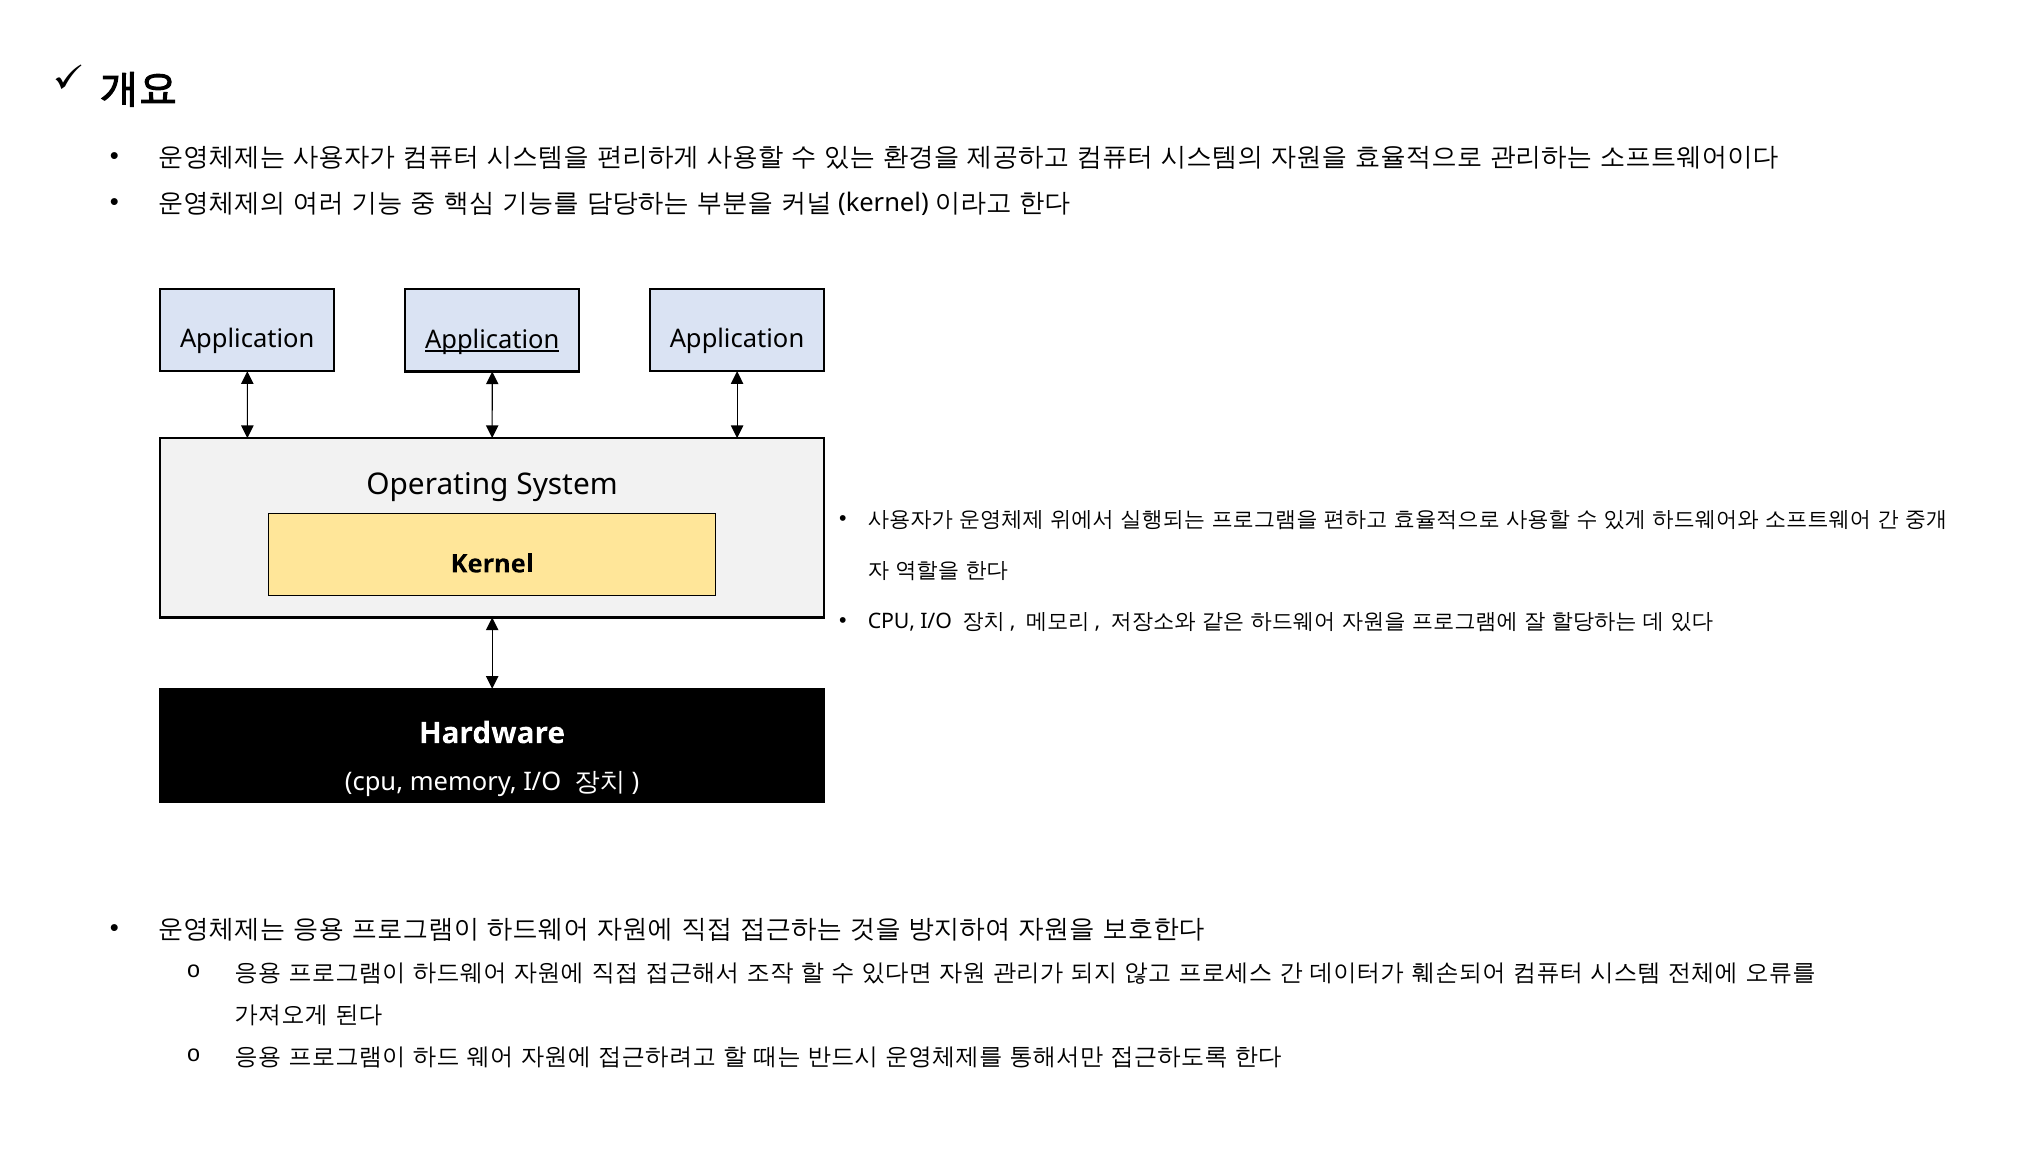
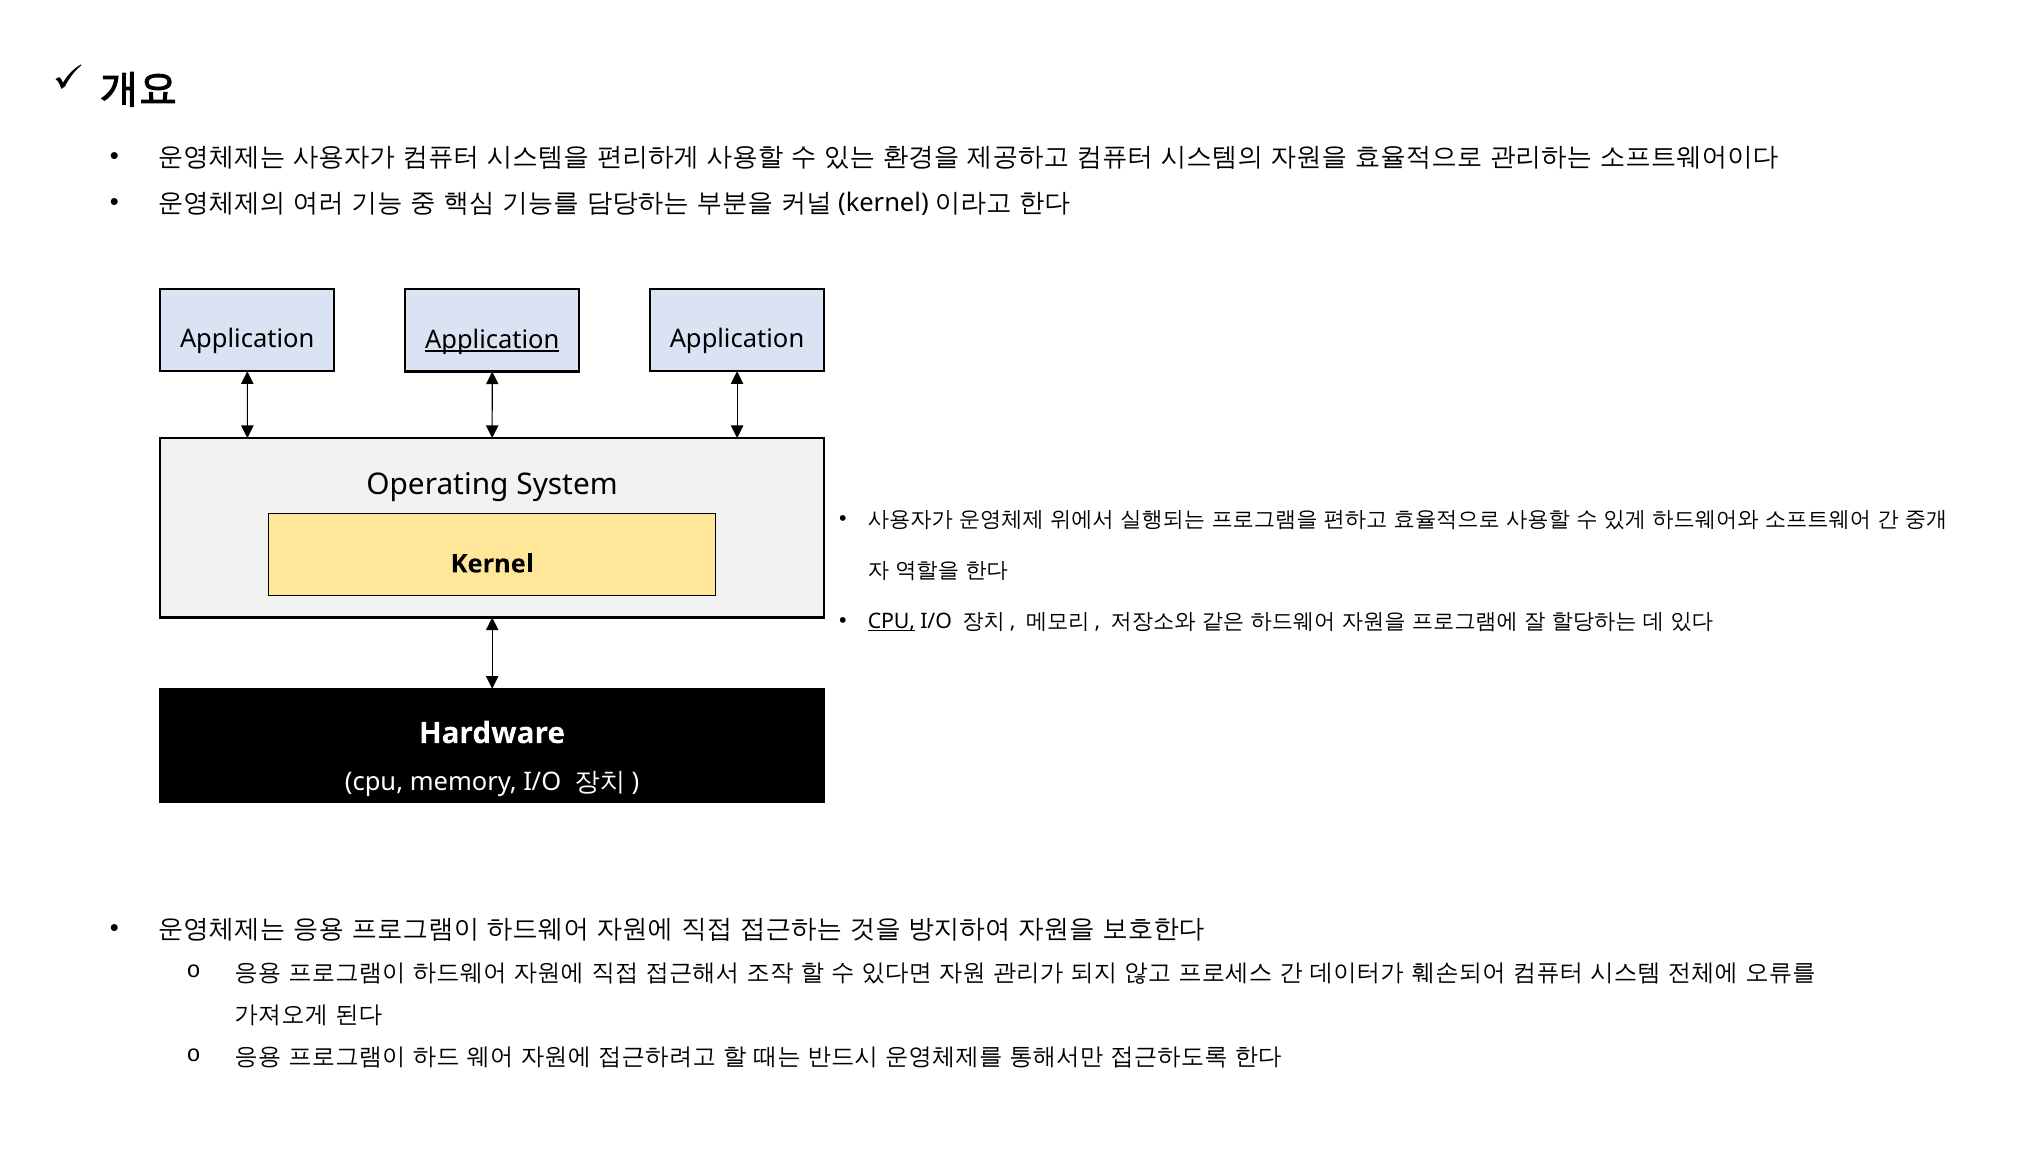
CPU underline: none -> present (891, 621)
